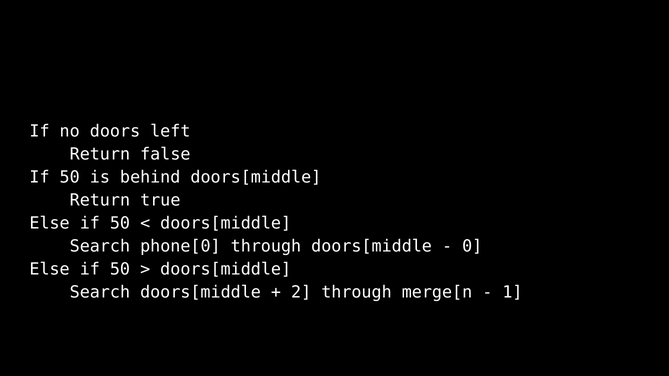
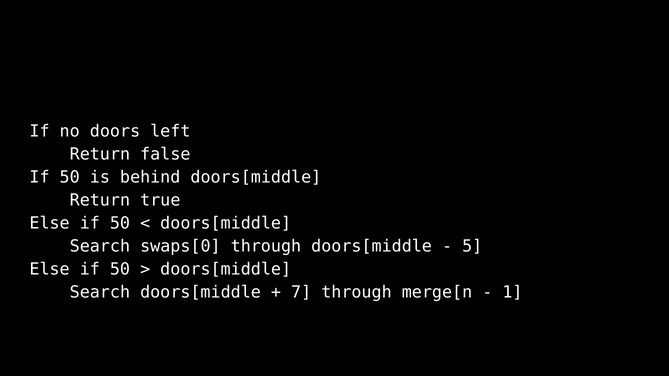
phone[0: phone[0 -> swaps[0 (180, 247)
0: 0 -> 5 (472, 247)
2: 2 -> 7 (301, 293)
